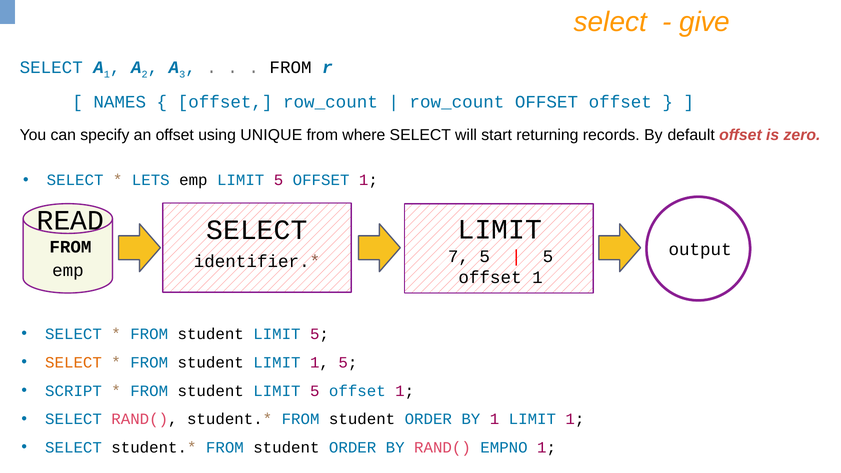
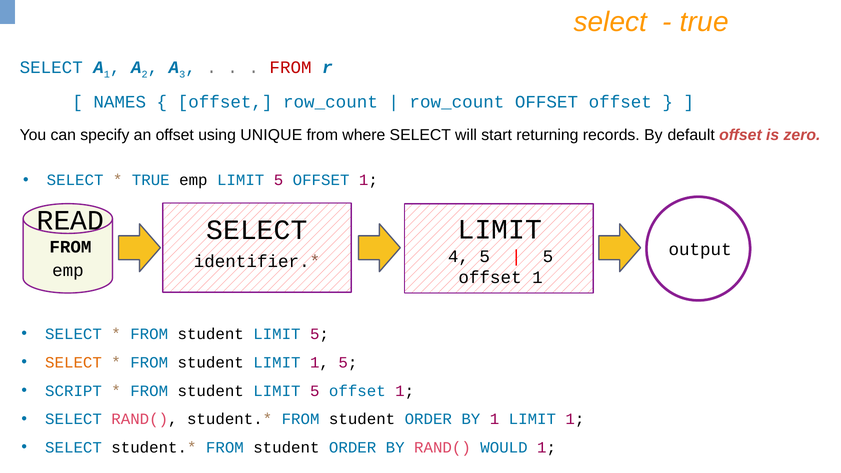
give: give -> true (704, 22)
FROM colour: black -> red (291, 67)
LETS: LETS -> TRUE (151, 180)
7: 7 -> 4 (458, 256)
EMPNO: EMPNO -> WOULD (504, 448)
